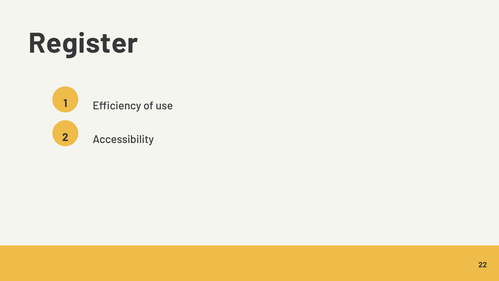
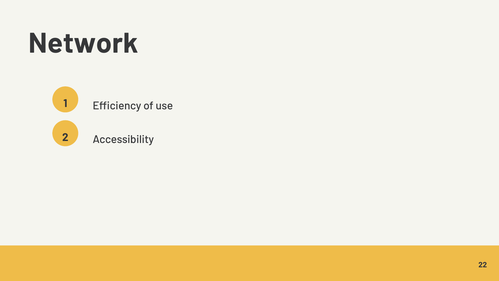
Register: Register -> Network (83, 43)
